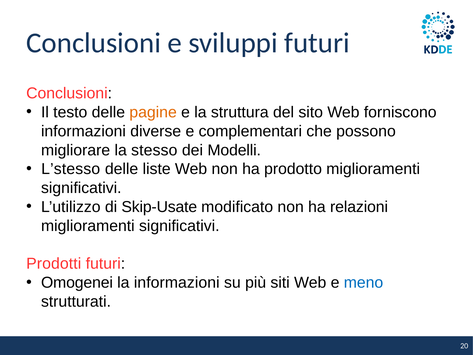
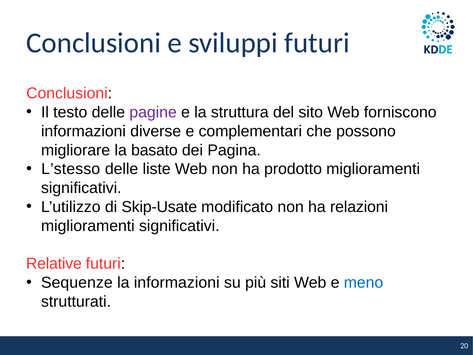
pagine colour: orange -> purple (153, 112)
stesso: stesso -> basato (154, 150)
Modelli: Modelli -> Pagina (234, 150)
Prodotti: Prodotti -> Relative (54, 264)
Omogenei: Omogenei -> Sequenze (77, 283)
